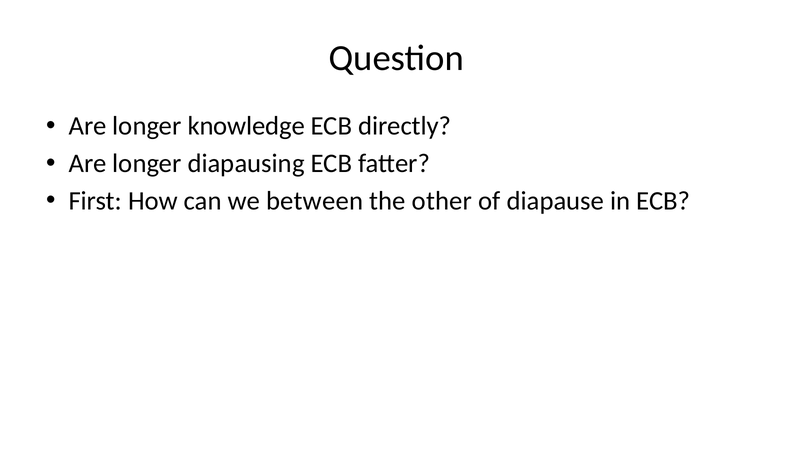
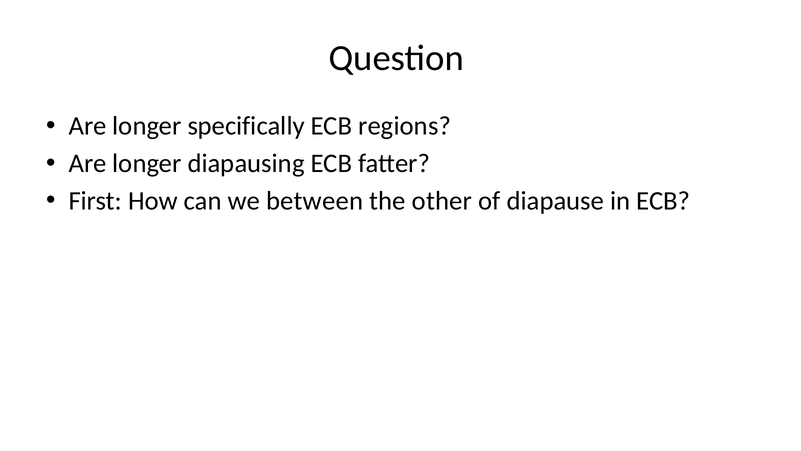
knowledge: knowledge -> specifically (246, 126)
directly: directly -> regions (405, 126)
